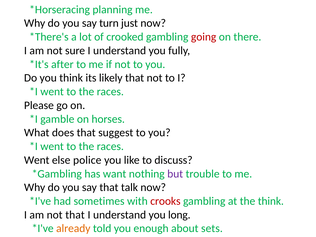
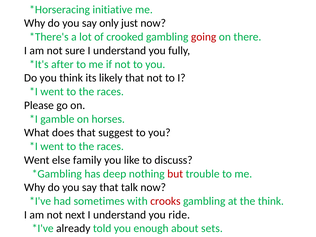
planning: planning -> initiative (113, 10)
turn: turn -> only (109, 23)
police: police -> family (87, 160)
want: want -> deep (115, 174)
but colour: purple -> red (175, 174)
not that: that -> next (75, 215)
long: long -> ride (179, 215)
already colour: orange -> black (73, 228)
